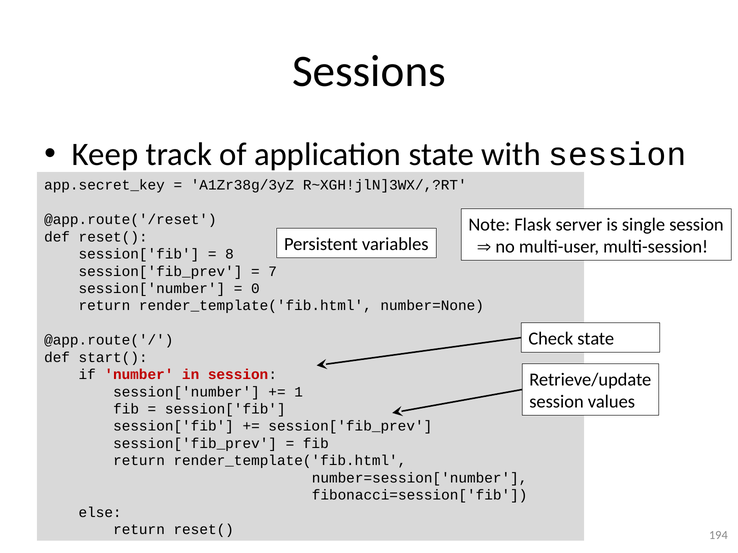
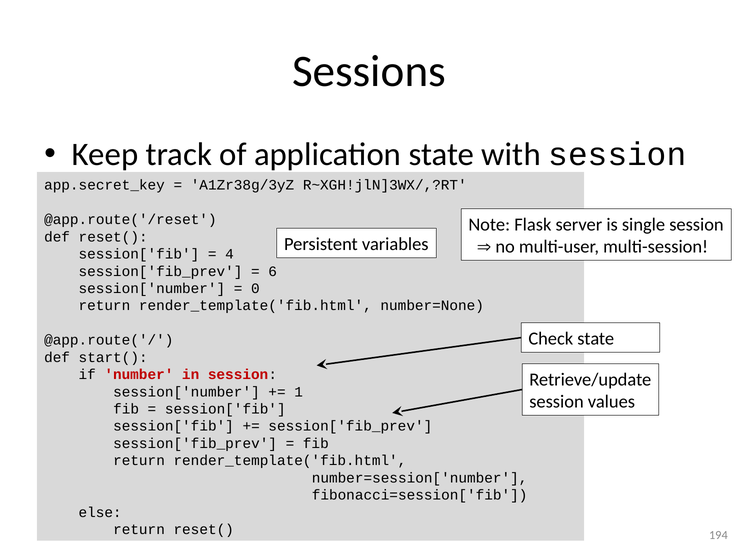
8: 8 -> 4 (229, 254)
7: 7 -> 6 (273, 272)
